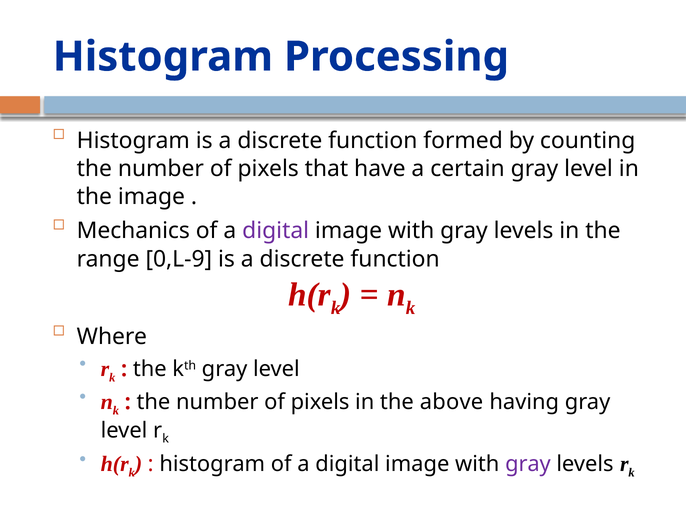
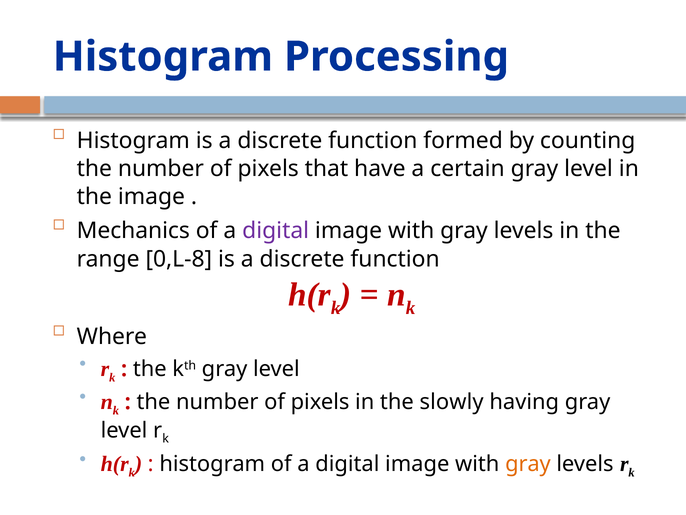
0,L-9: 0,L-9 -> 0,L-8 (179, 259)
above: above -> slowly (452, 402)
gray colour: purple -> orange (528, 464)
